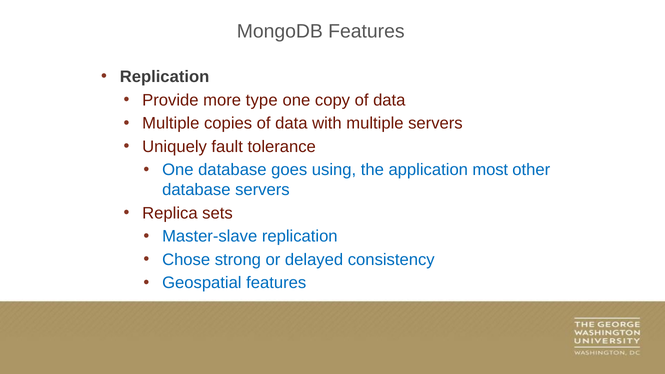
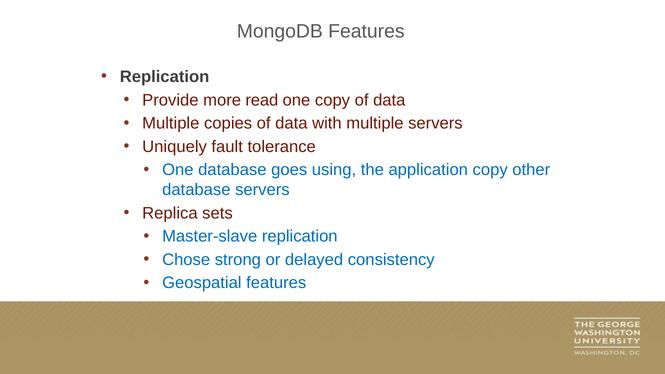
type: type -> read (262, 100)
application most: most -> copy (490, 170)
